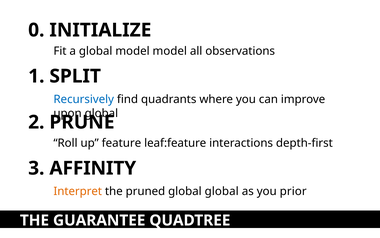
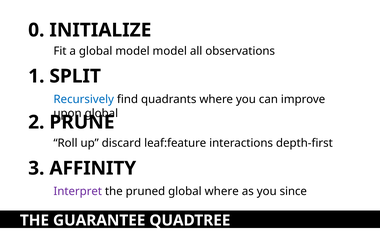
feature: feature -> discard (121, 143)
Interpret colour: orange -> purple (78, 191)
global global: global -> where (222, 191)
prior: prior -> since (293, 191)
